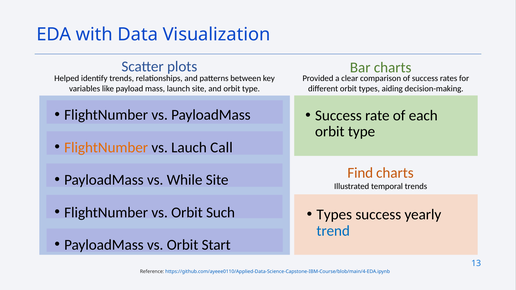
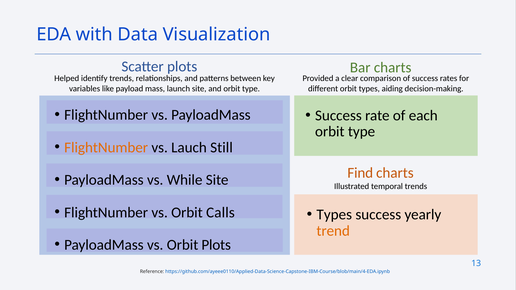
Call: Call -> Still (221, 148)
Such: Such -> Calls (220, 213)
trend colour: blue -> orange (333, 231)
Orbit Start: Start -> Plots (216, 245)
